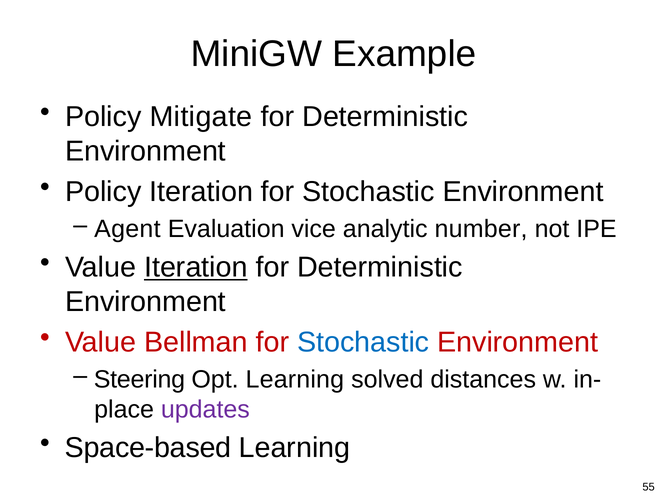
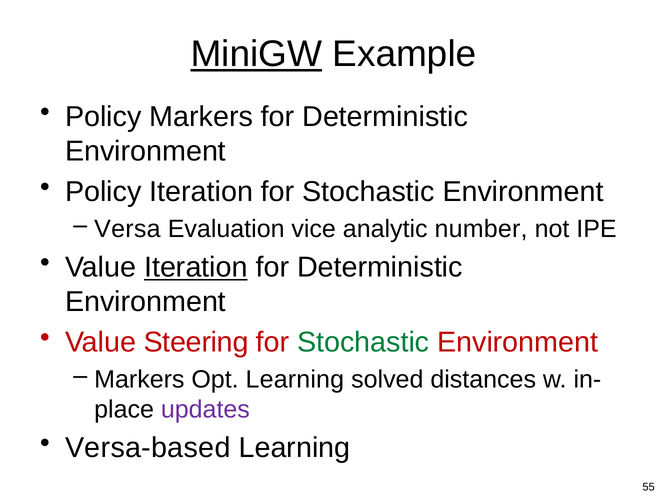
MiniGW underline: none -> present (256, 54)
Policy Mitigate: Mitigate -> Markers (201, 117)
Agent: Agent -> Versa (127, 229)
Bellman: Bellman -> Steering (196, 343)
Stochastic colour: blue -> green (363, 343)
Steering: Steering -> Markers (139, 380)
Space-based: Space-based -> Versa-based (148, 448)
